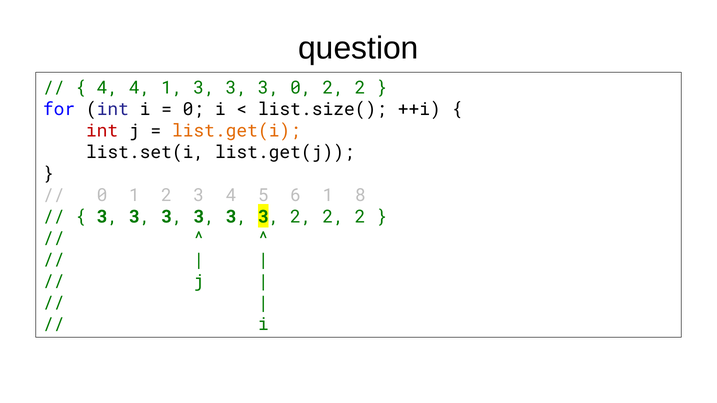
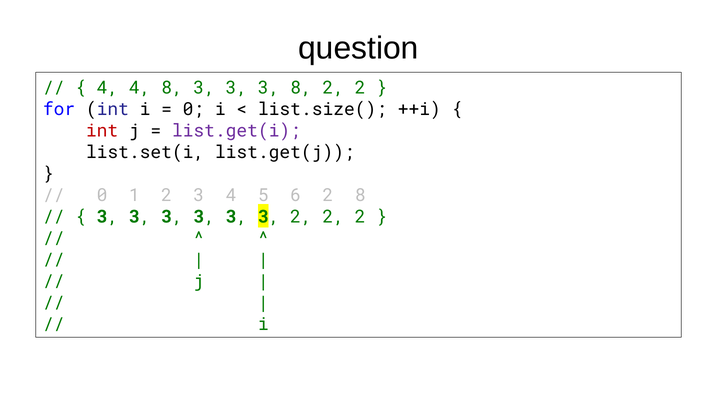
4 1: 1 -> 8 (172, 88)
3 0: 0 -> 8 (301, 88)
list.get(i colour: orange -> purple (236, 131)
6 1: 1 -> 2 (328, 195)
